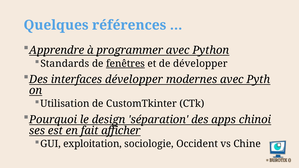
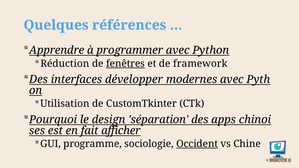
Standards: Standards -> Réduction (65, 64)
de développer: développer -> framework (200, 64)
exploitation: exploitation -> programme (93, 144)
Occident underline: none -> present (197, 144)
